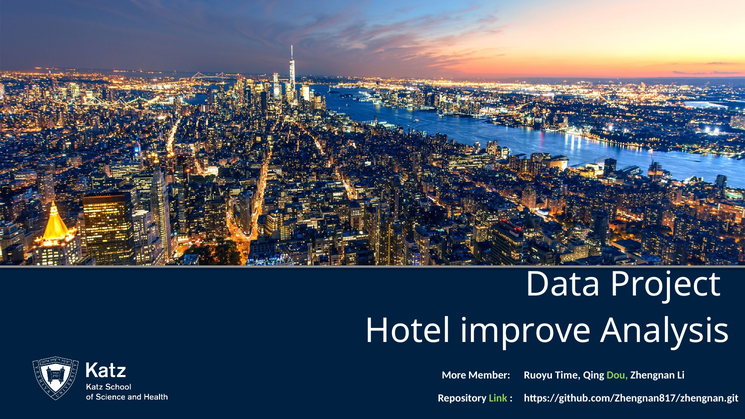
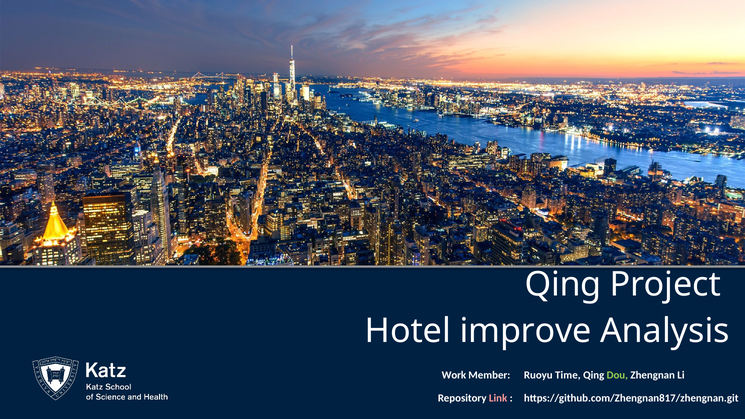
Data: Data -> Qing (563, 285)
More: More -> Work (454, 375)
Link colour: light green -> pink (498, 398)
